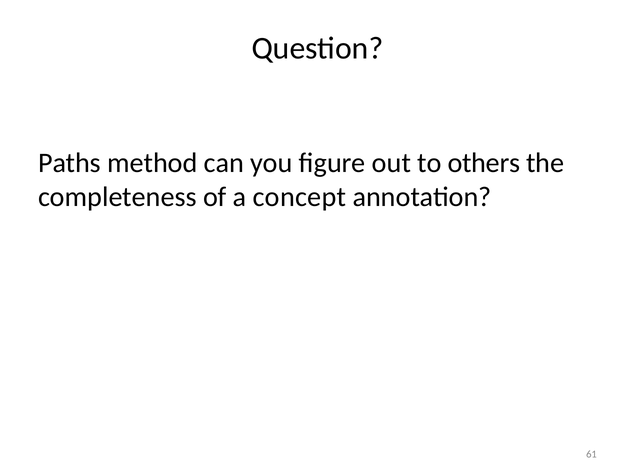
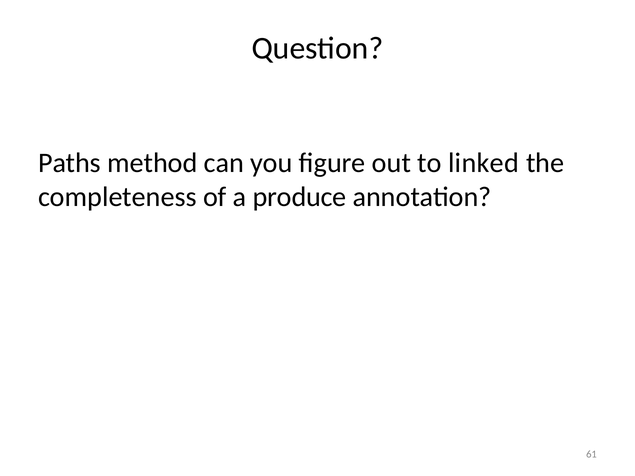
others: others -> linked (484, 163)
concept: concept -> produce (300, 197)
